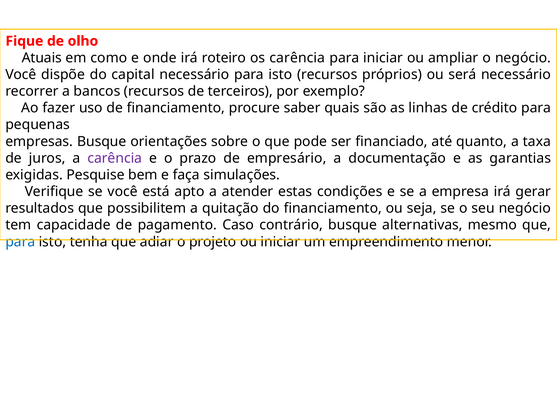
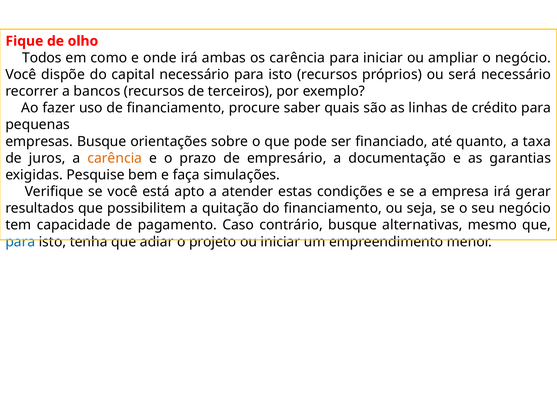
Atuais: Atuais -> Todos (42, 58)
roteiro: roteiro -> ambas (224, 58)
carência colour: purple -> orange (115, 158)
